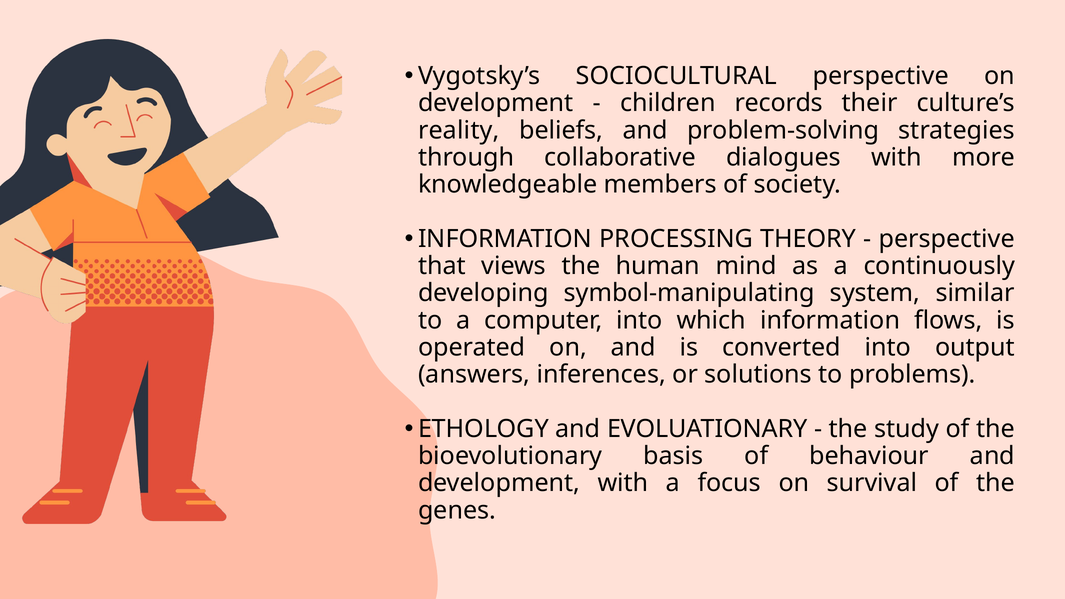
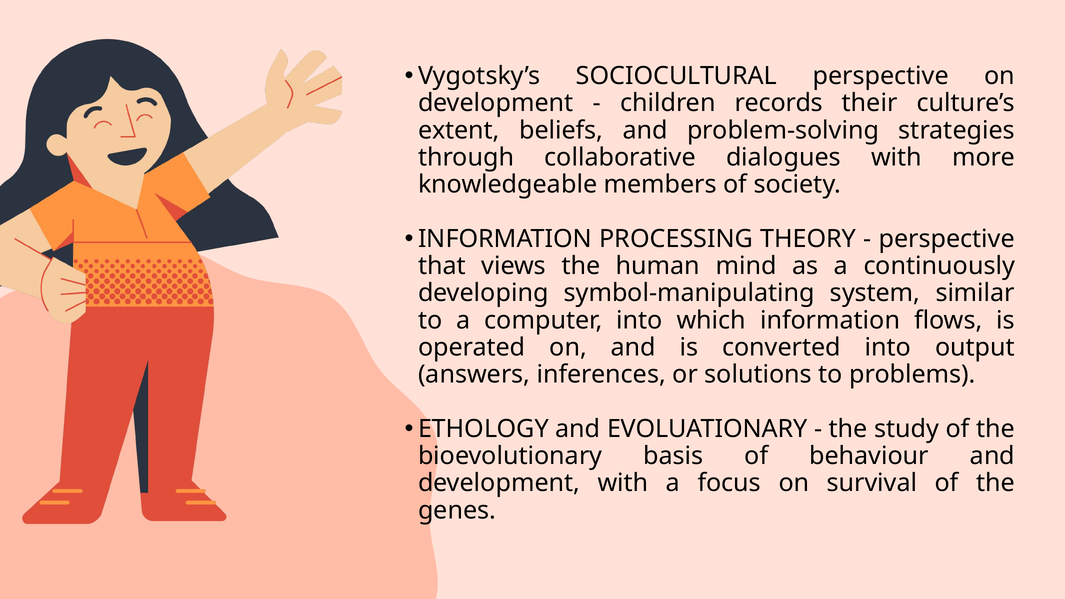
reality: reality -> extent (459, 130)
